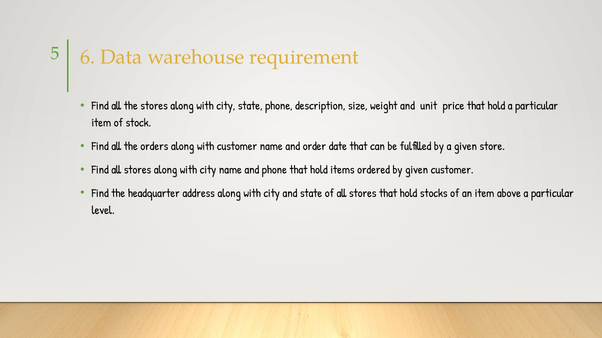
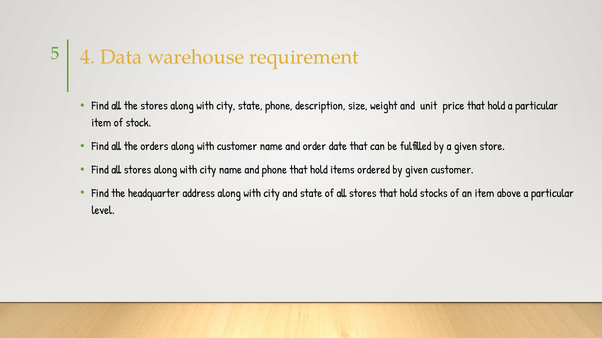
6: 6 -> 4 (88, 57)
